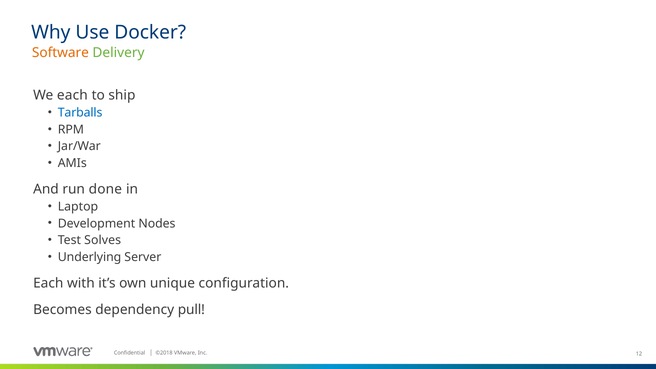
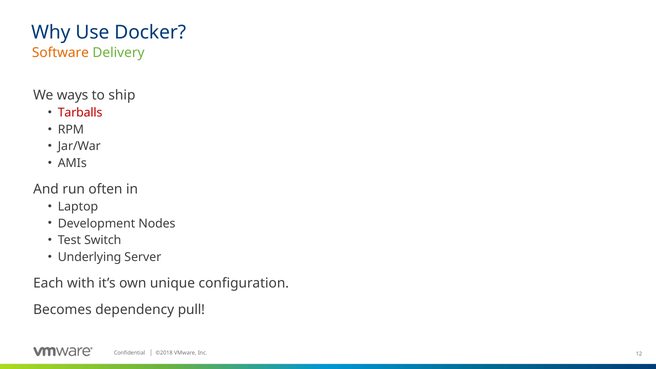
each: each -> ways (73, 95)
Tarballs colour: blue -> red (80, 113)
done: done -> often (105, 189)
Solves: Solves -> Switch (103, 240)
